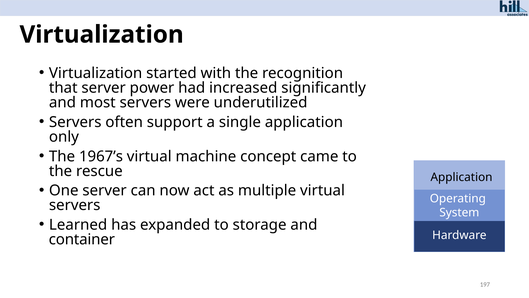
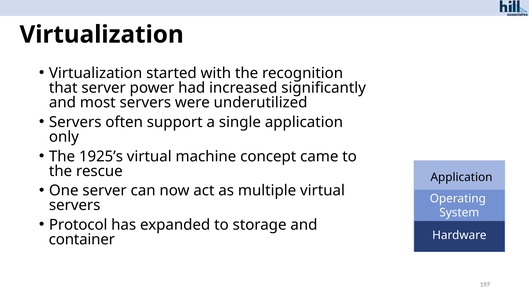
1967’s: 1967’s -> 1925’s (101, 156)
Learned: Learned -> Protocol (78, 225)
